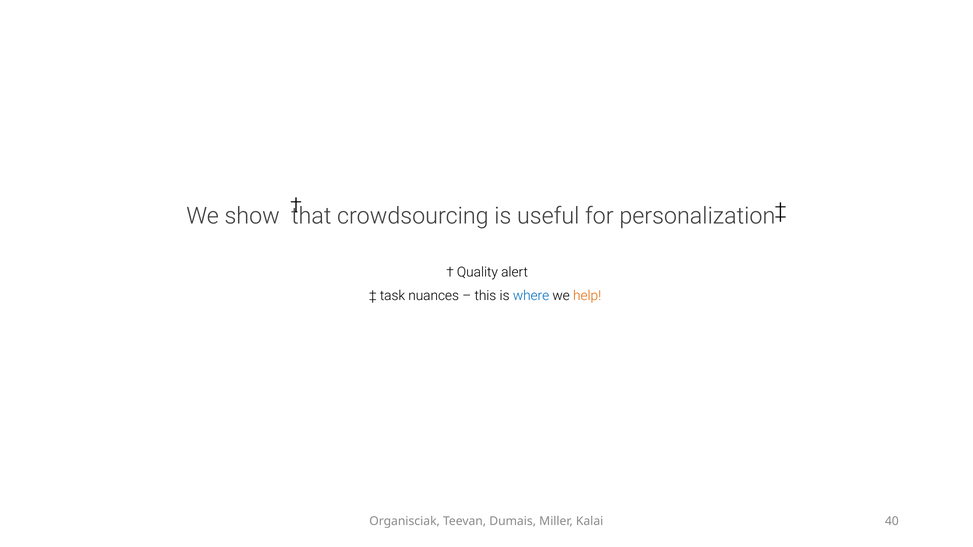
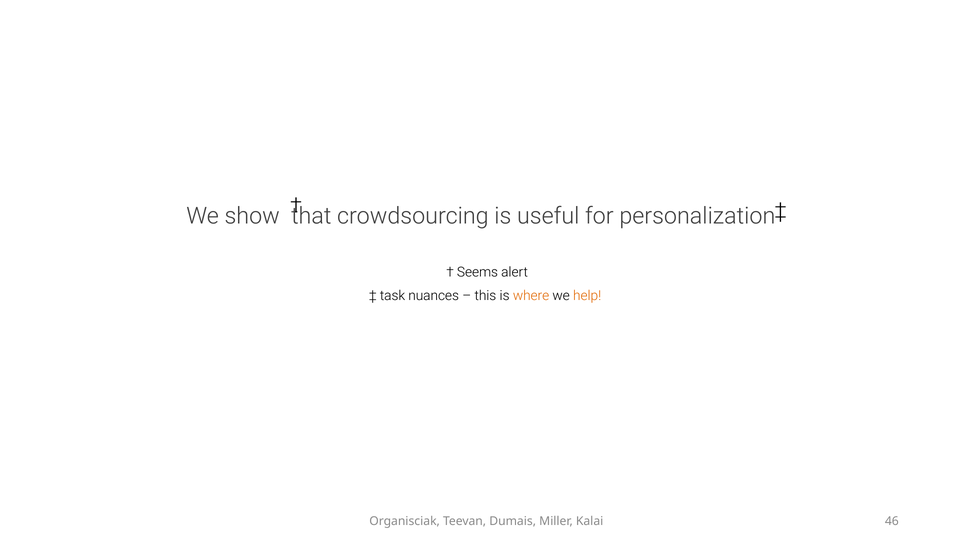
Quality: Quality -> Seems (477, 272)
where colour: blue -> orange (531, 296)
40: 40 -> 46 (892, 522)
